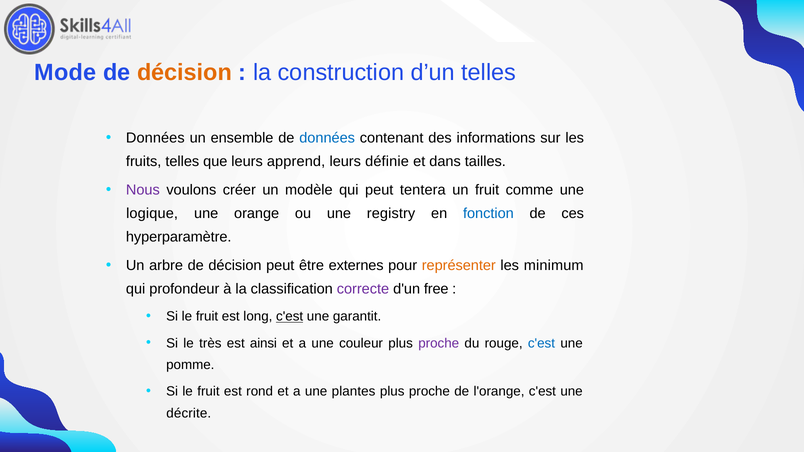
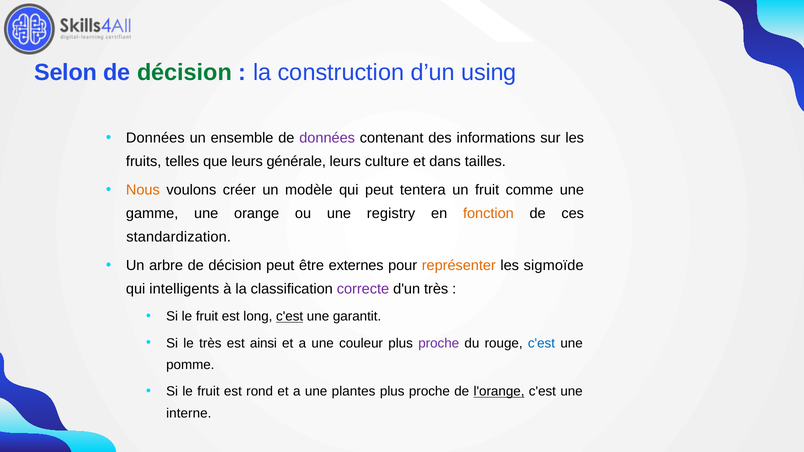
Mode: Mode -> Selon (66, 73)
décision colour: orange -> green (185, 73)
d’un telles: telles -> using (489, 73)
données colour: blue -> purple (327, 138)
apprend: apprend -> générale (296, 162)
définie: définie -> culture (387, 162)
Nous colour: purple -> orange (143, 190)
logique: logique -> gamme (152, 214)
fonction colour: blue -> orange (488, 214)
hyperparamètre: hyperparamètre -> standardization (179, 237)
minimum: minimum -> sigmoïde (554, 266)
profondeur: profondeur -> intelligents (184, 289)
d'un free: free -> très (436, 289)
l'orange underline: none -> present (499, 392)
décrite: décrite -> interne (189, 413)
